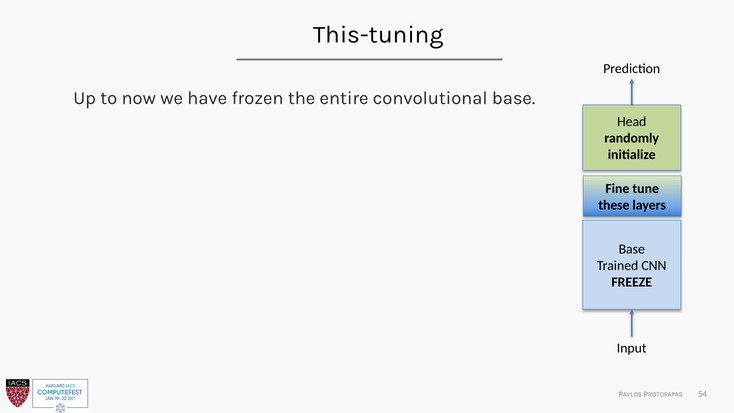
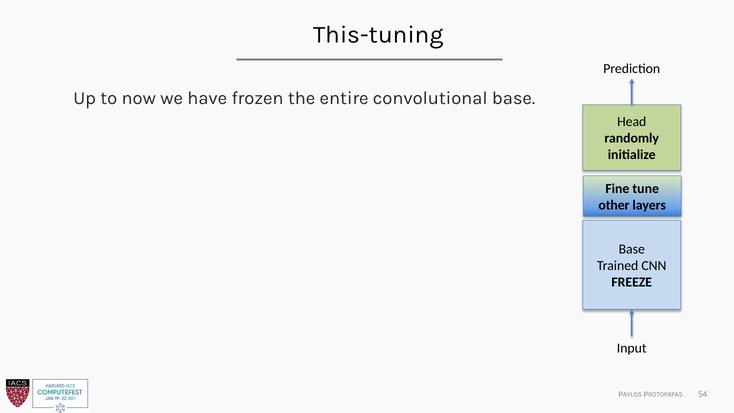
these: these -> other (614, 205)
